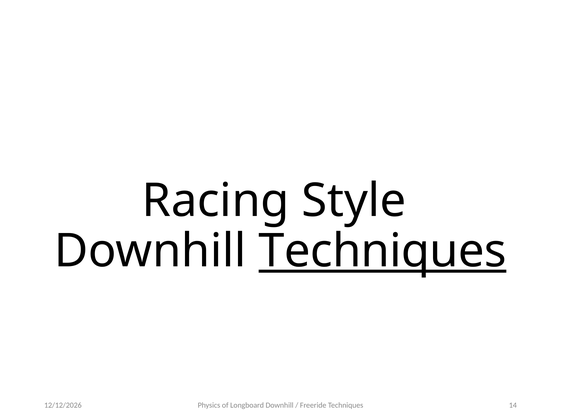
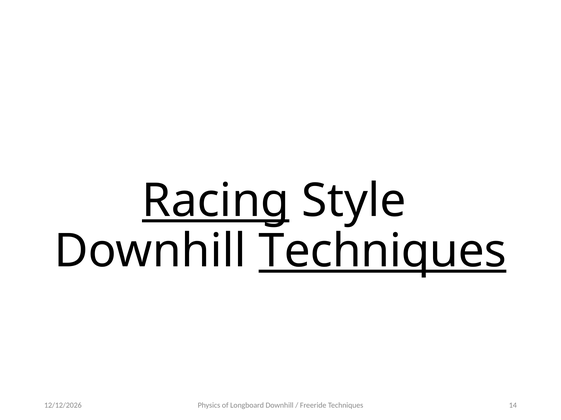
Racing underline: none -> present (216, 201)
